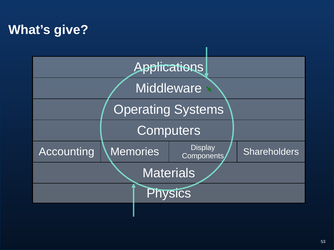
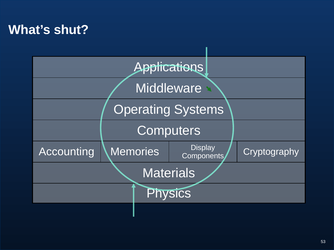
give: give -> shut (71, 30)
Shareholders: Shareholders -> Cryptography (271, 152)
